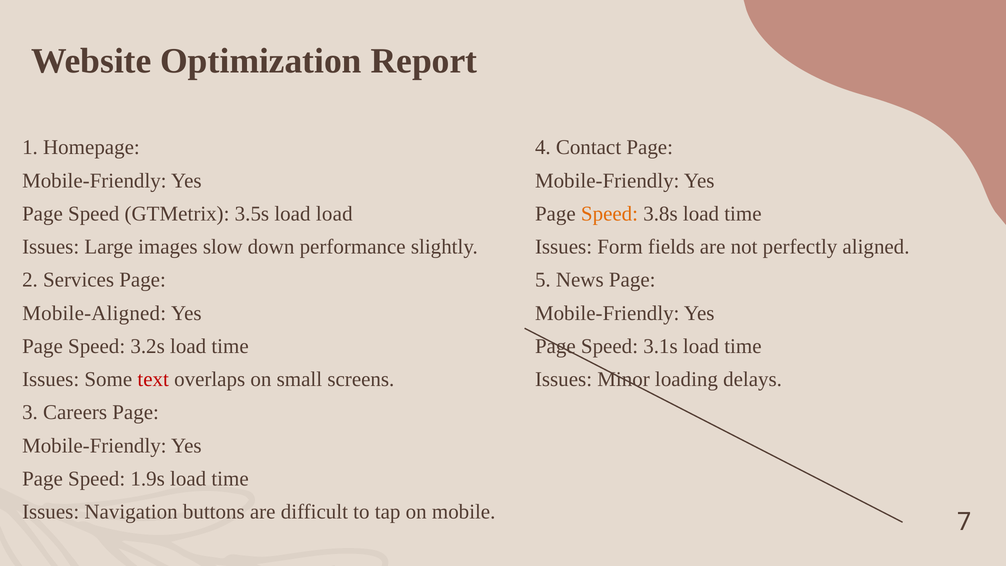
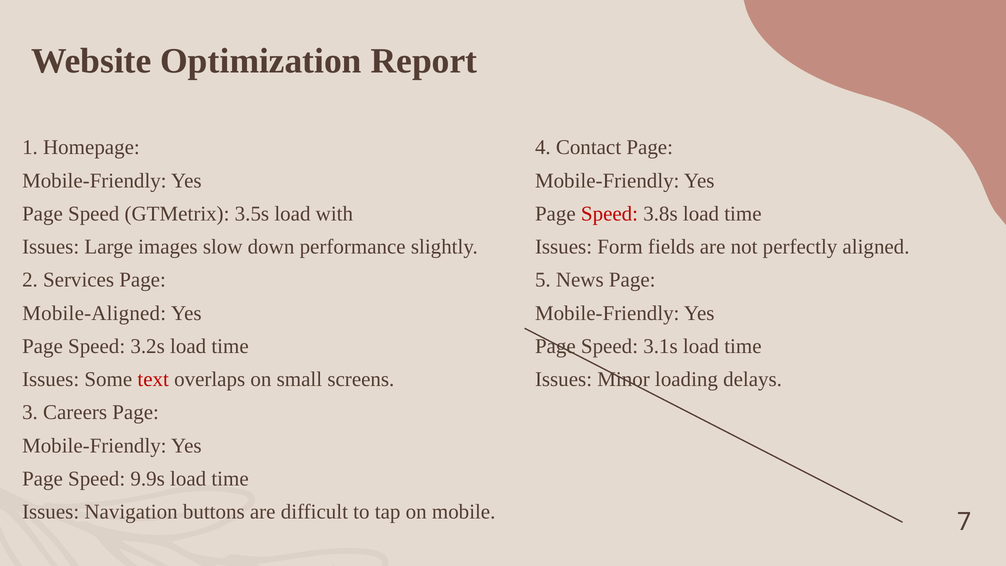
load load: load -> with (334, 214)
Speed colour: orange -> red (610, 214)
1.9s: 1.9s -> 9.9s (148, 479)
